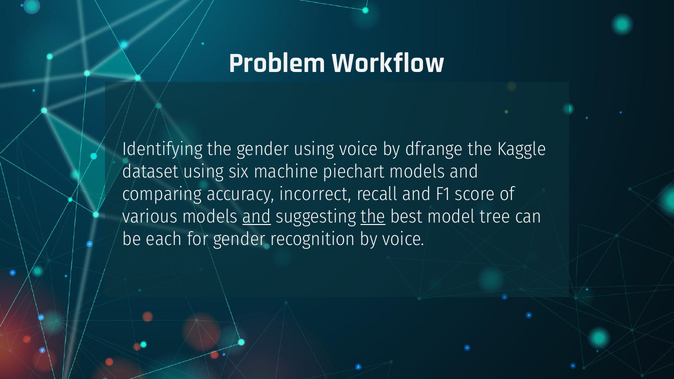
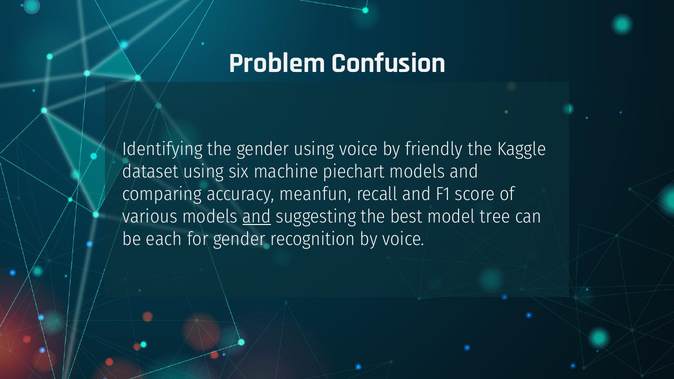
Workflow: Workflow -> Confusion (389, 63)
dfrange: dfrange -> friendly (434, 149)
incorrect: incorrect -> meanfun (315, 194)
the underline: present -> none (373, 217)
